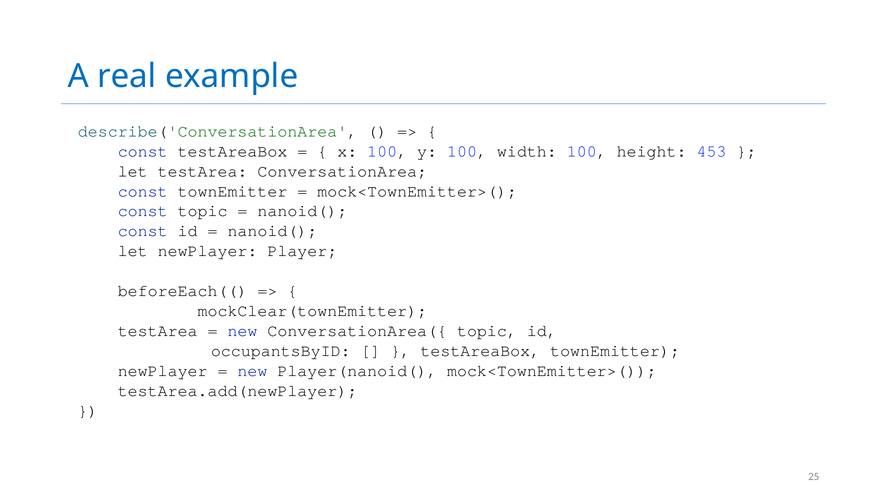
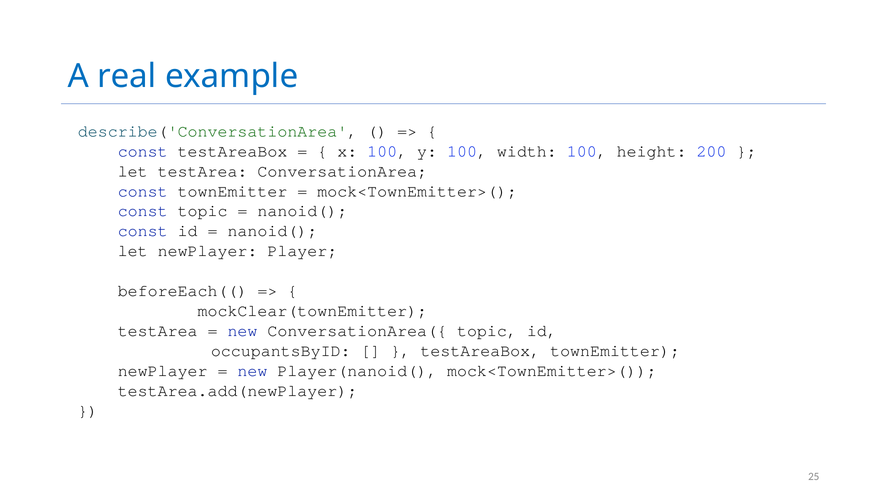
453: 453 -> 200 (711, 151)
